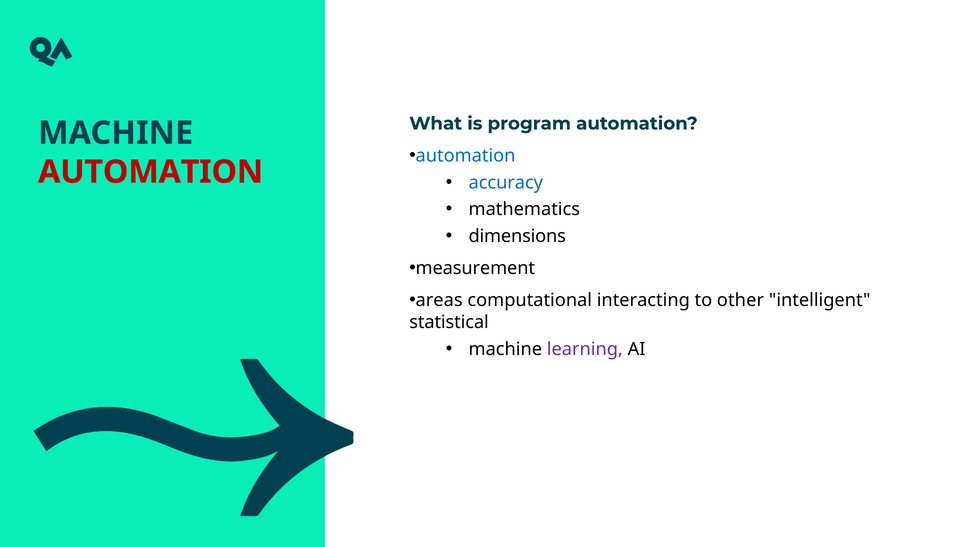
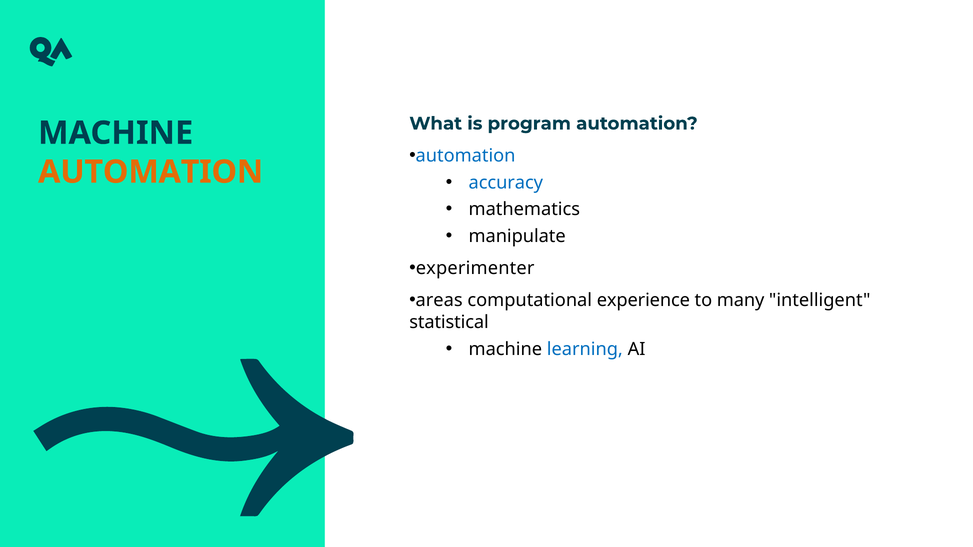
AUTOMATION colour: red -> orange (151, 172)
dimensions: dimensions -> manipulate (517, 236)
measurement: measurement -> experimenter (475, 269)
interacting: interacting -> experience (643, 301)
other: other -> many (741, 301)
learning colour: purple -> blue (585, 349)
